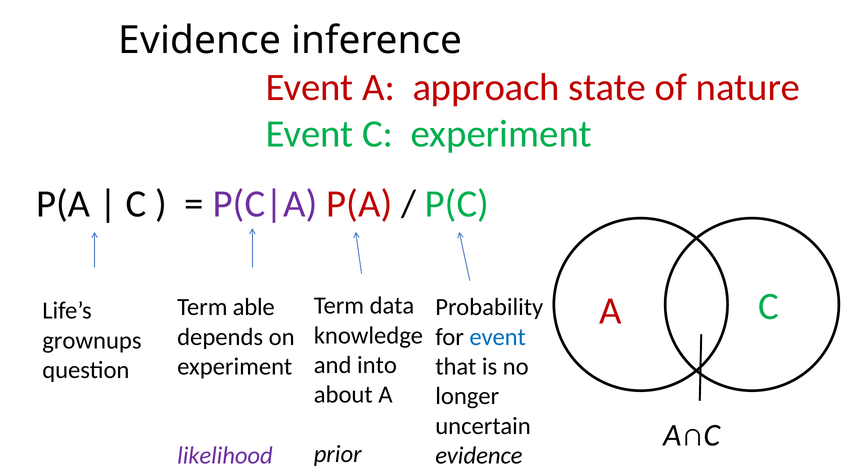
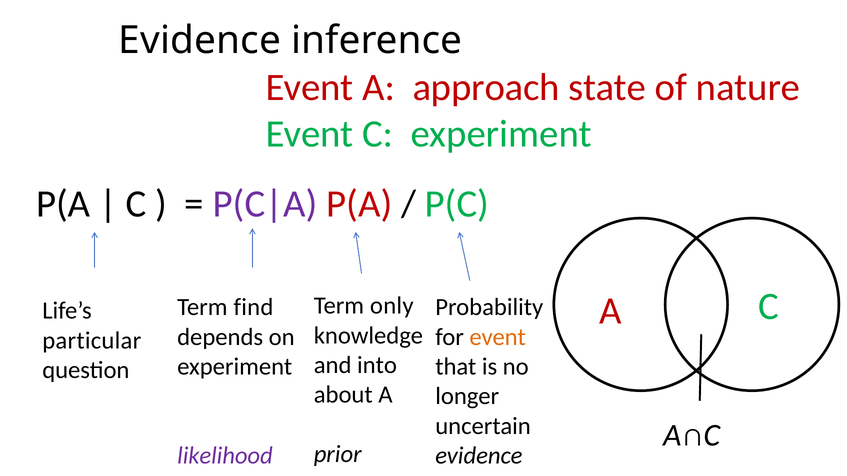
data: data -> only (392, 306)
able: able -> find (253, 308)
event colour: blue -> orange (498, 337)
grownups: grownups -> particular (92, 341)
